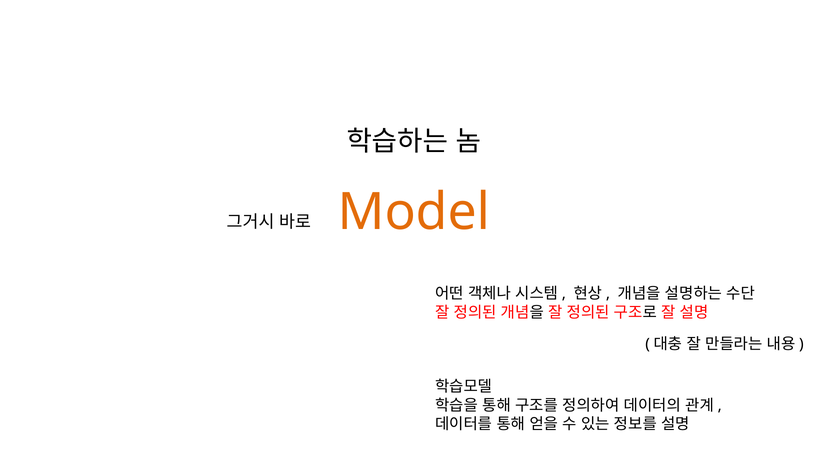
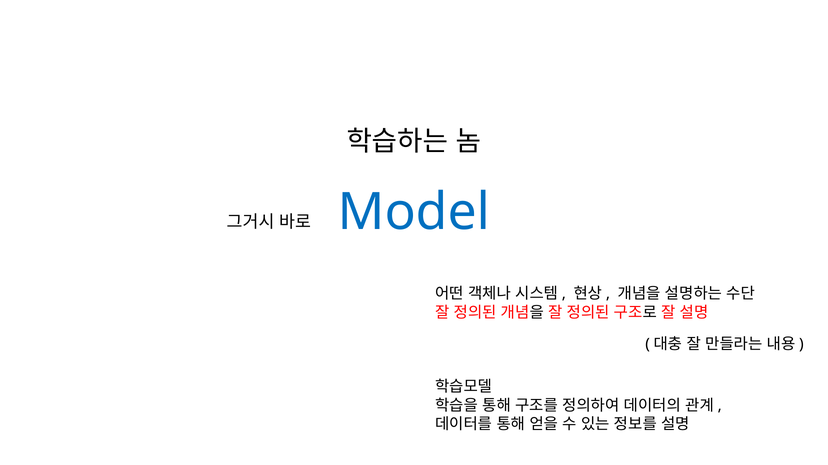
Model colour: orange -> blue (414, 213)
